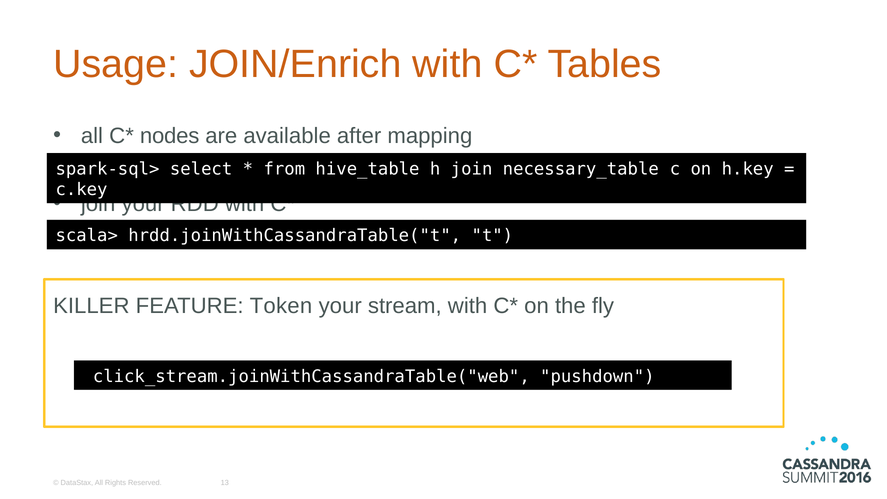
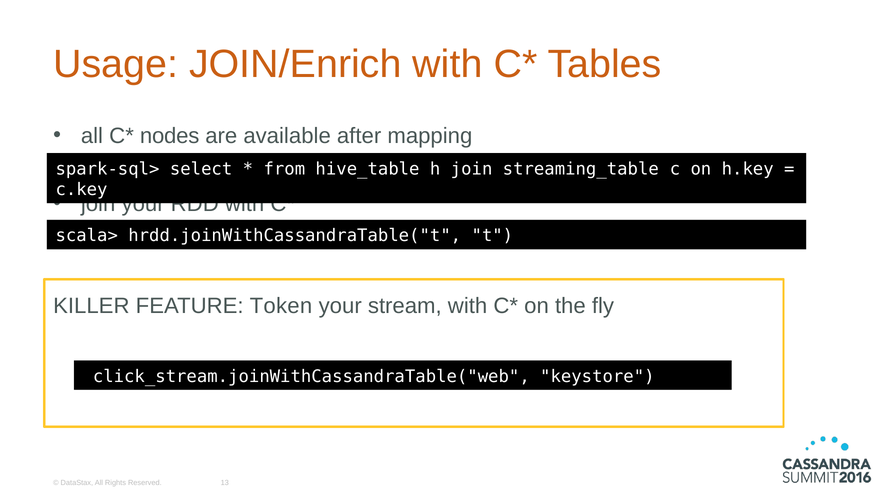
necessary_table: necessary_table -> streaming_table (581, 169)
pushdown: pushdown -> keystore (597, 376)
